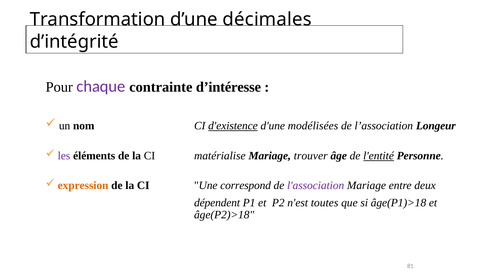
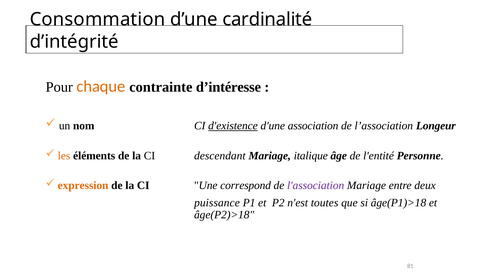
Transformation: Transformation -> Consommation (97, 19)
décimales: décimales -> cardinalité (267, 19)
chaque colour: purple -> orange (101, 86)
modélisées: modélisées -> association (313, 126)
les colour: purple -> orange (64, 156)
matérialise: matérialise -> descendant (220, 156)
trouver: trouver -> italique (311, 156)
l'entité underline: present -> none (379, 156)
dépendent: dépendent -> puissance (217, 203)
